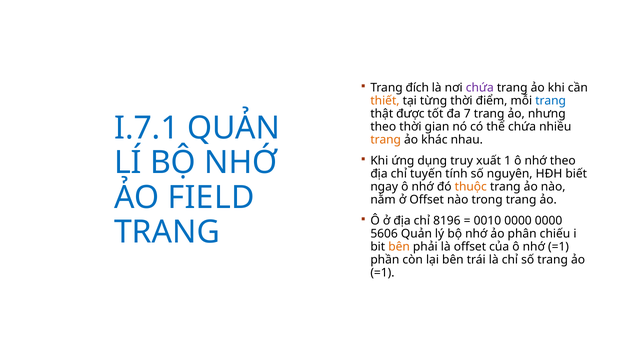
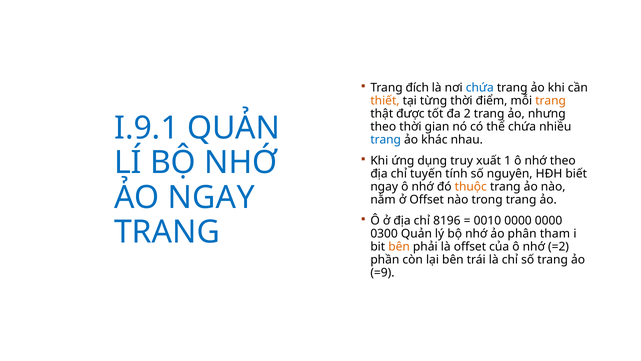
chứa colour: purple -> blue (480, 88)
trang colour: blue -> orange (551, 101)
7: 7 -> 2 (467, 114)
I.7.1: I.7.1 -> I.9.1 (147, 128)
trang colour: orange -> blue (386, 140)
ẢO FIELD: FIELD -> NGAY (211, 197)
5606: 5606 -> 0300 (384, 234)
chiếu: chiếu -> tham (555, 234)
nhớ =1: =1 -> =2 (559, 247)
=1: =1 -> =9 (382, 273)
